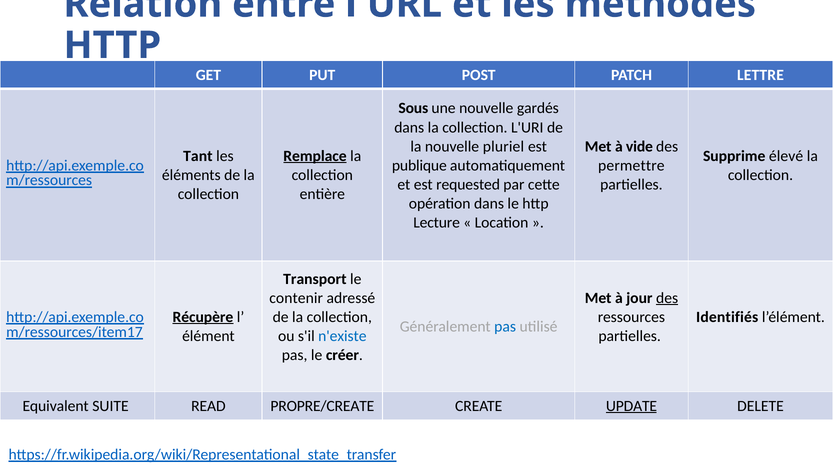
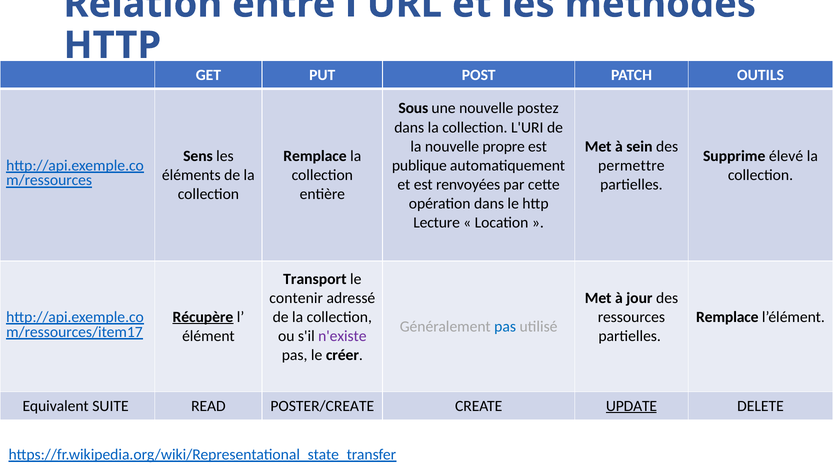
LETTRE: LETTRE -> OUTILS (761, 75)
gardés: gardés -> postez (538, 108)
pluriel: pluriel -> propre (504, 147)
vide: vide -> sein (639, 147)
Tant: Tant -> Sens (198, 156)
Remplace underline: present -> none (315, 156)
requested: requested -> renvoyées (468, 185)
des underline: present -> none (667, 298)
Identifiés: Identifiés -> Remplace (727, 317)
n'existe colour: blue -> purple (342, 336)
PROPRE/CREATE: PROPRE/CREATE -> POSTER/CREATE (322, 406)
